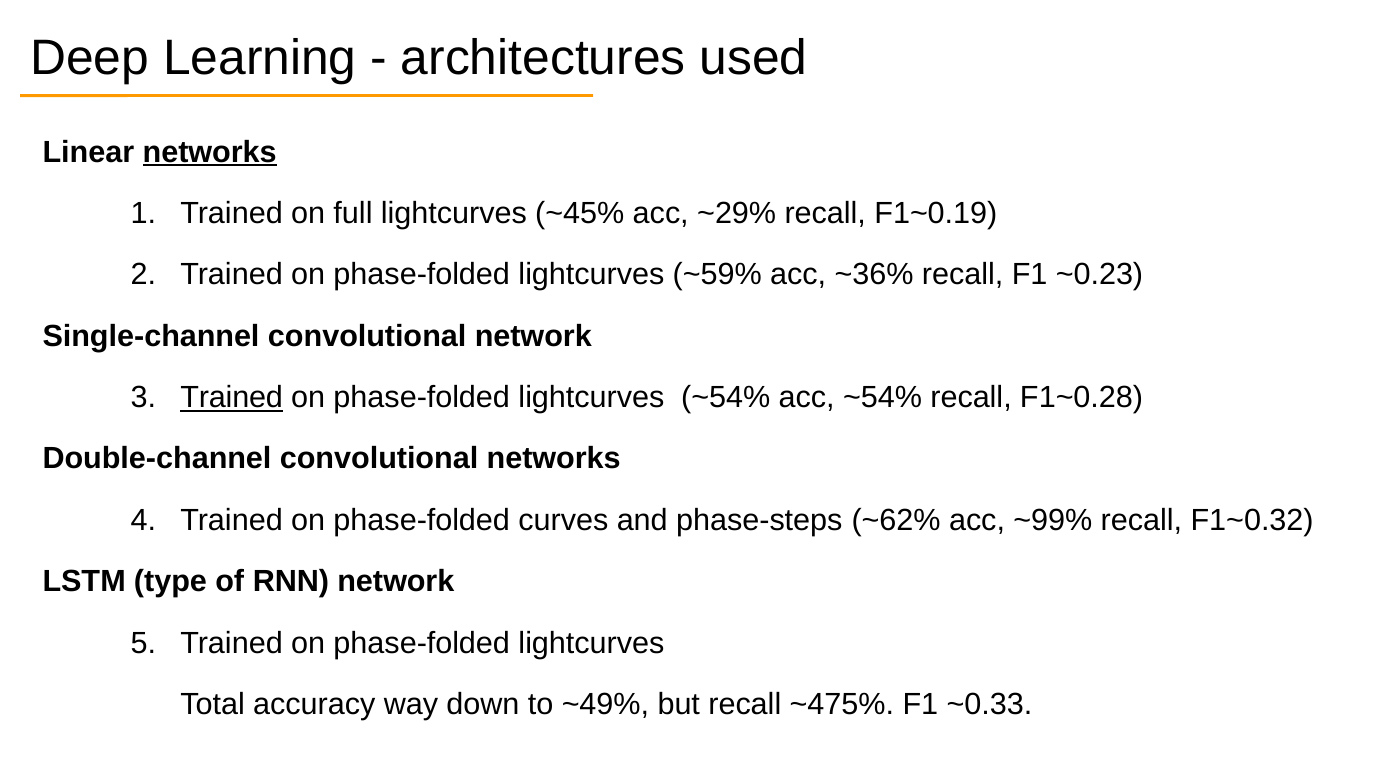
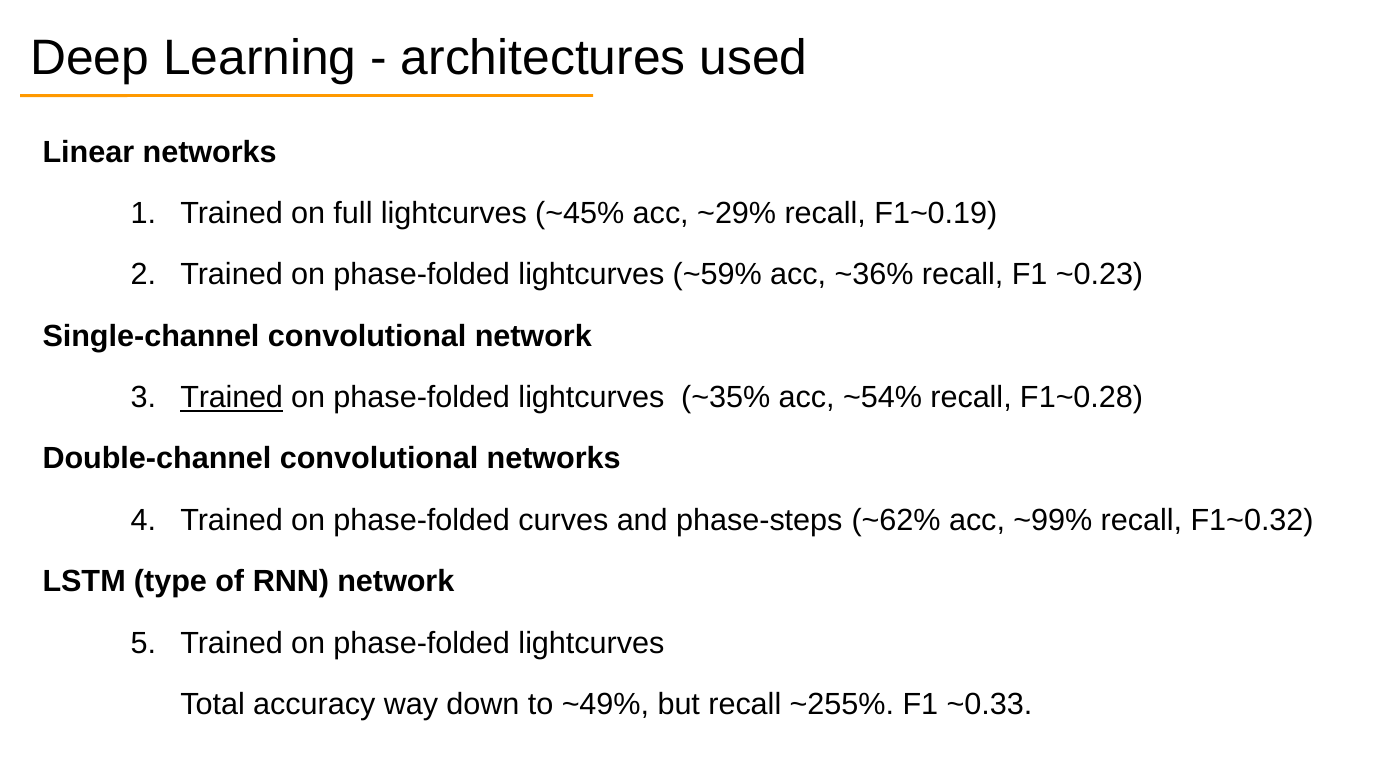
networks underline: present -> none (210, 152)
lightcurves ~54%: ~54% -> ~35% (726, 398)
~475%: ~475% -> ~255% (842, 704)
